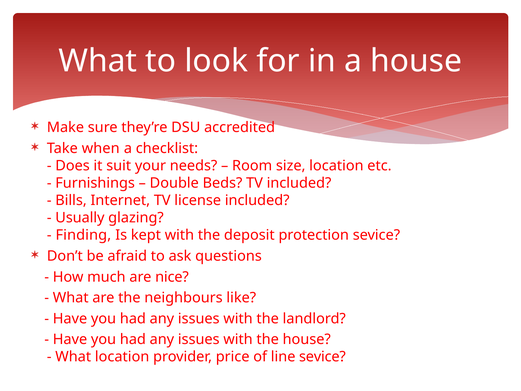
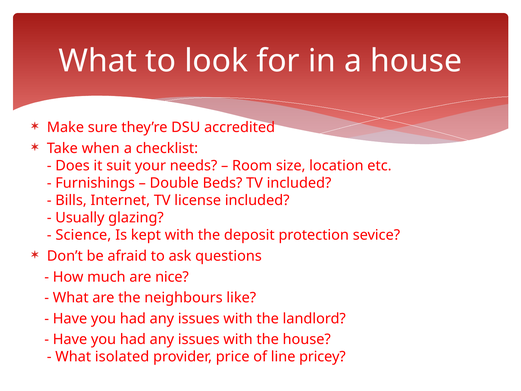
Finding: Finding -> Science (83, 235)
What location: location -> isolated (122, 357)
line sevice: sevice -> pricey (322, 357)
